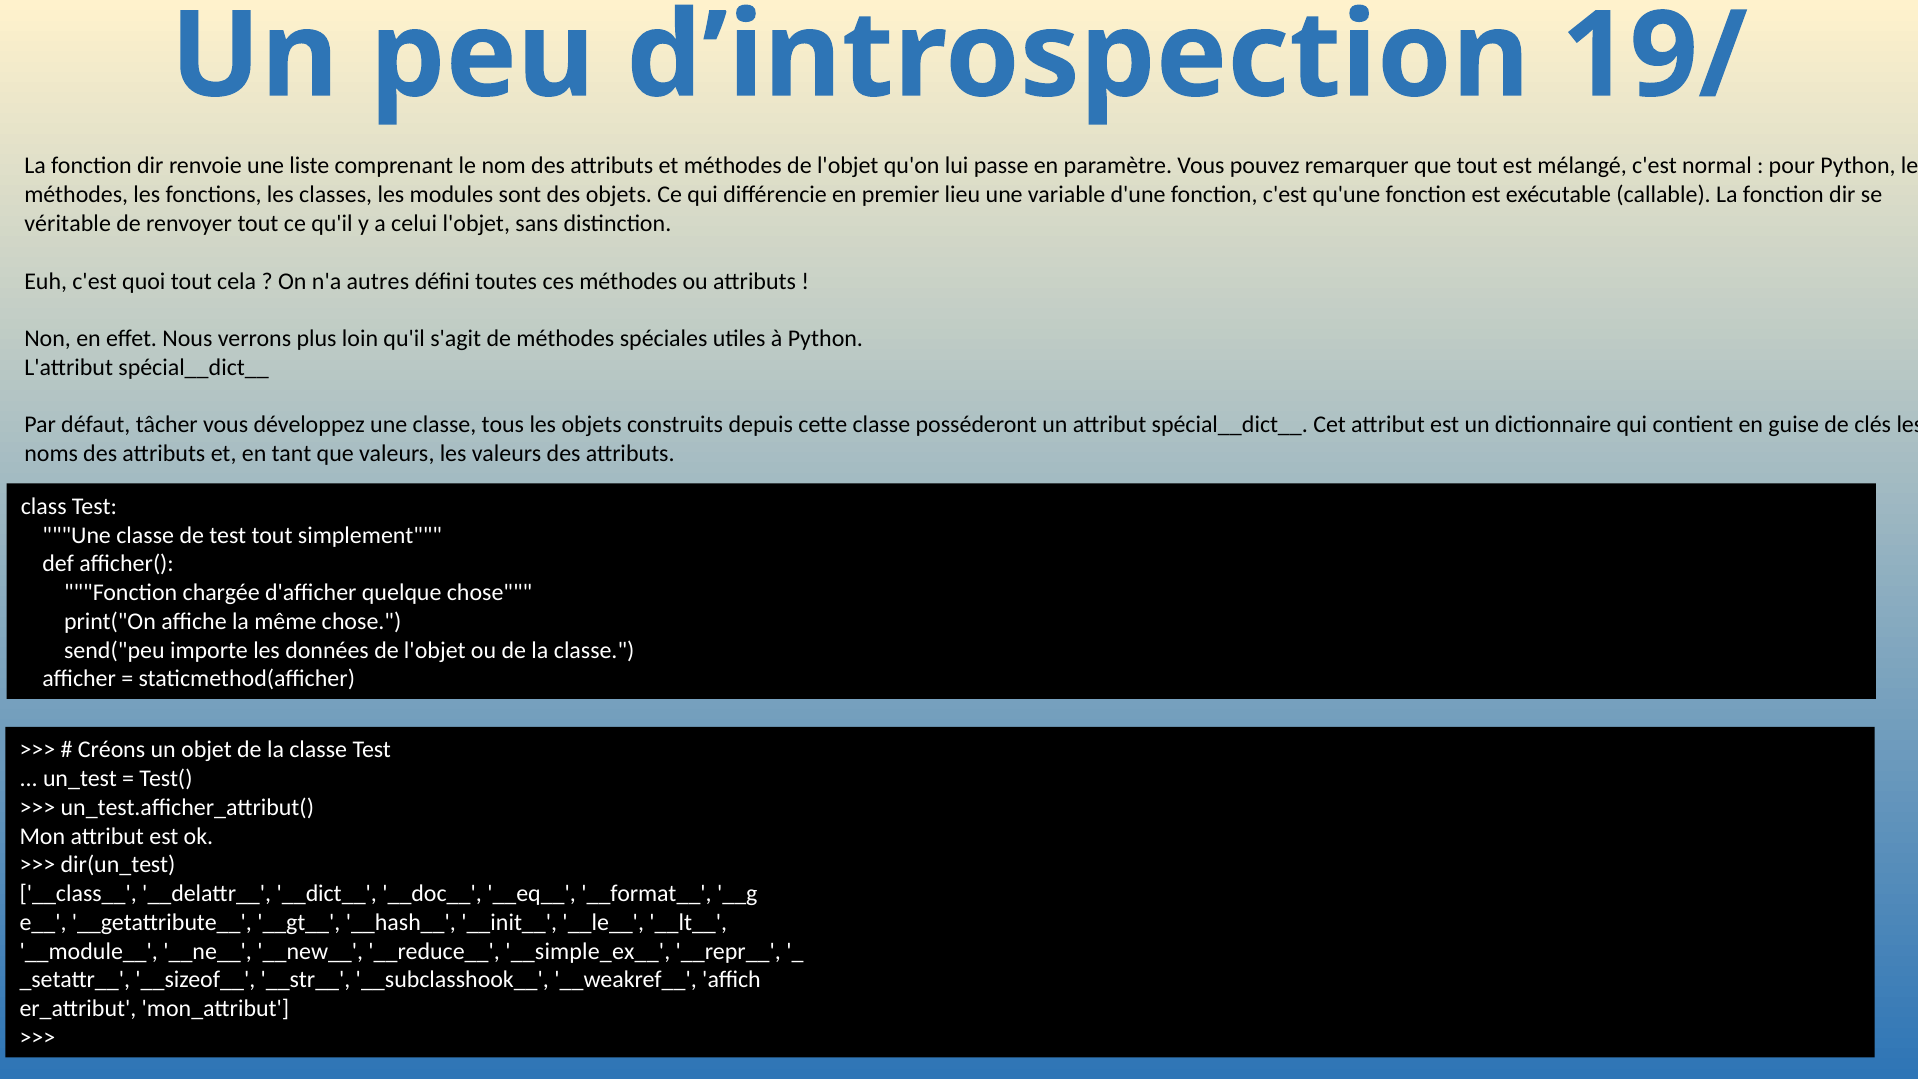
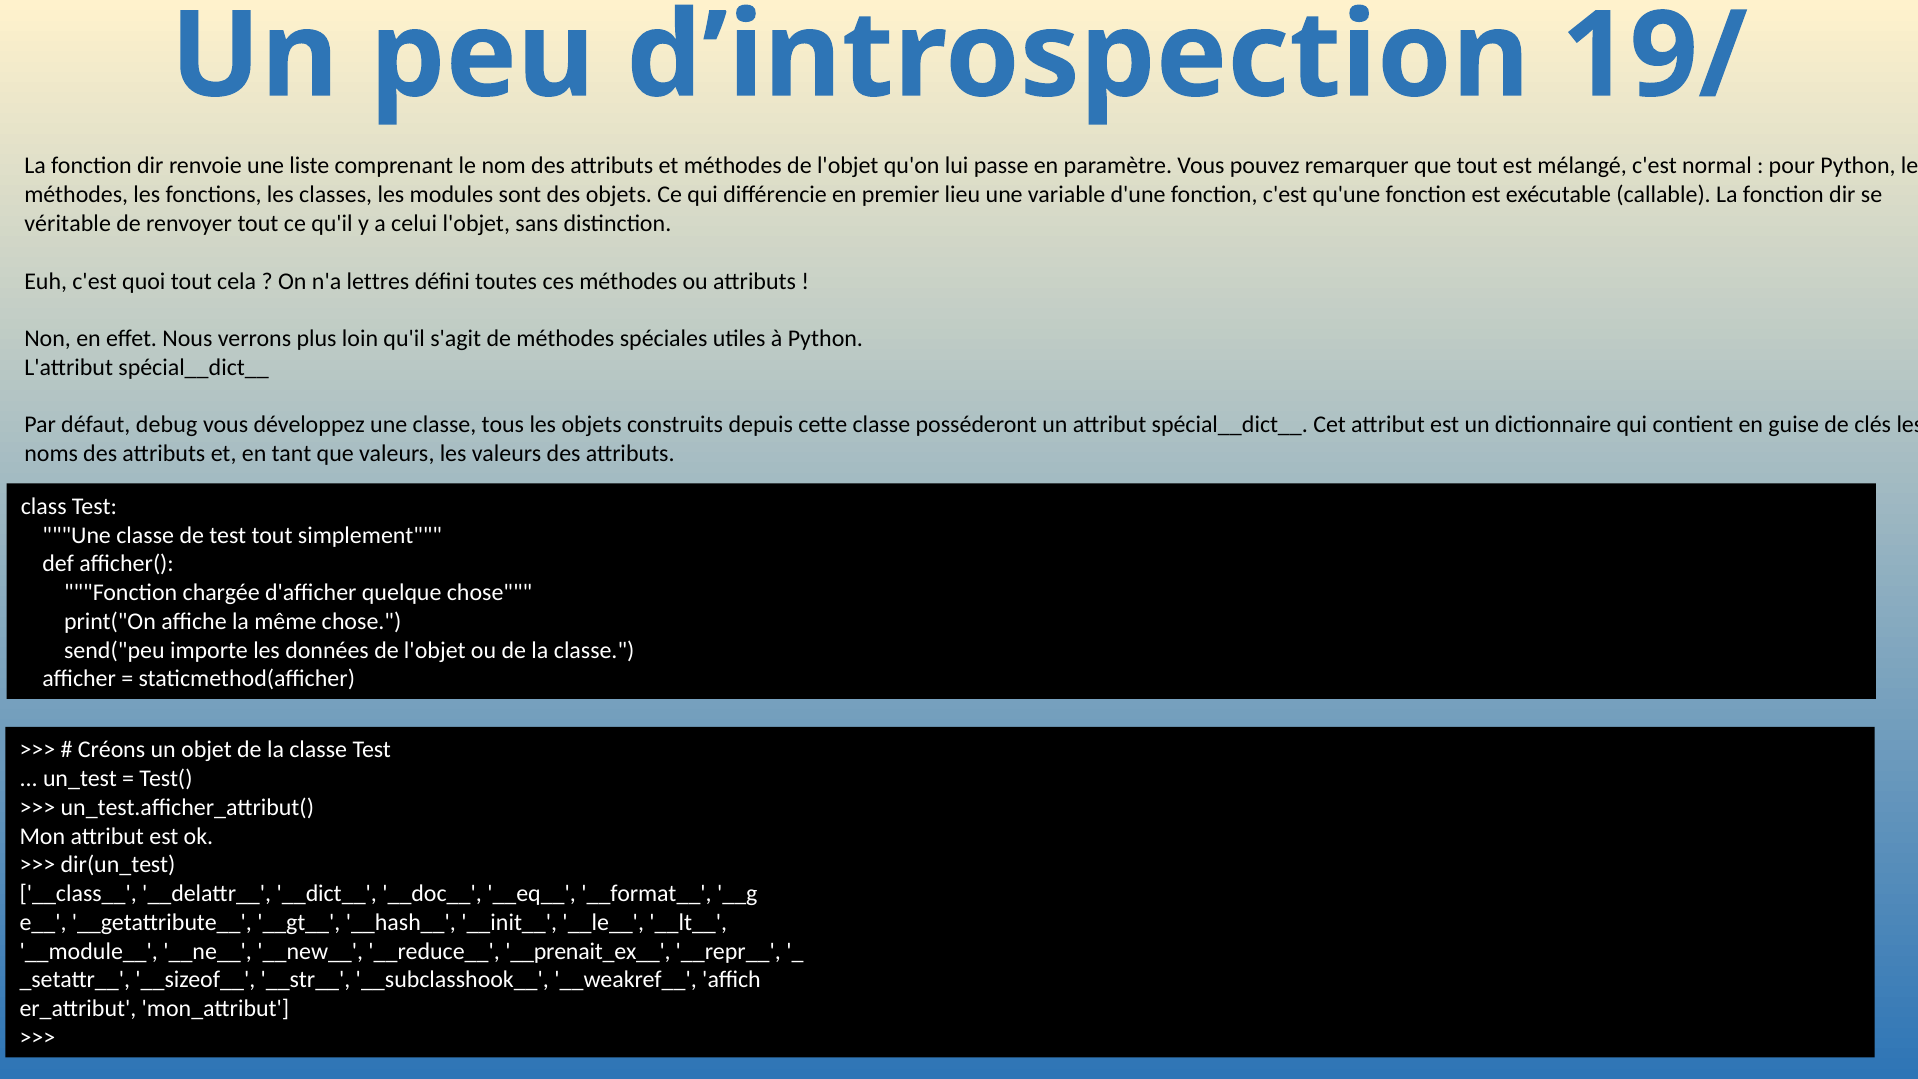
autres: autres -> lettres (378, 281)
tâcher: tâcher -> debug (167, 425)
__simple_ex__: __simple_ex__ -> __prenait_ex__ (588, 951)
